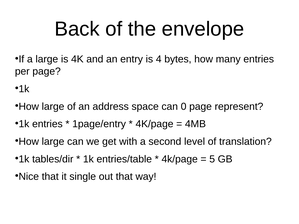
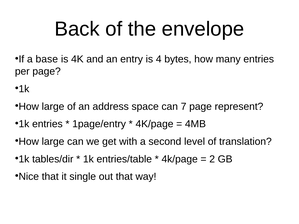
a large: large -> base (47, 59)
0: 0 -> 7 (184, 107)
5: 5 -> 2 (212, 159)
